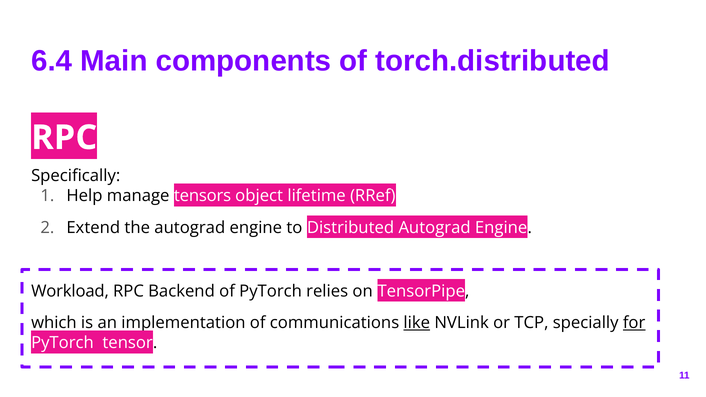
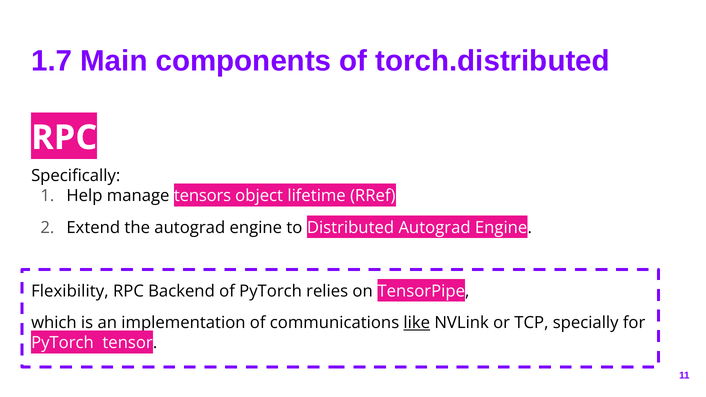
6.4: 6.4 -> 1.7 (52, 61)
Workload: Workload -> Flexibility (70, 291)
for underline: present -> none (634, 323)
